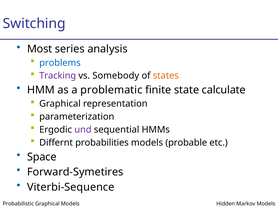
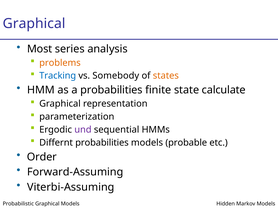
Switching: Switching -> Graphical (34, 24)
problems colour: blue -> orange (60, 63)
Tracking colour: purple -> blue (58, 76)
a problematic: problematic -> probabilities (111, 90)
Space: Space -> Order (42, 157)
Forward-Symetires: Forward-Symetires -> Forward-Assuming (75, 172)
Viterbi-Sequence: Viterbi-Sequence -> Viterbi-Assuming (71, 188)
